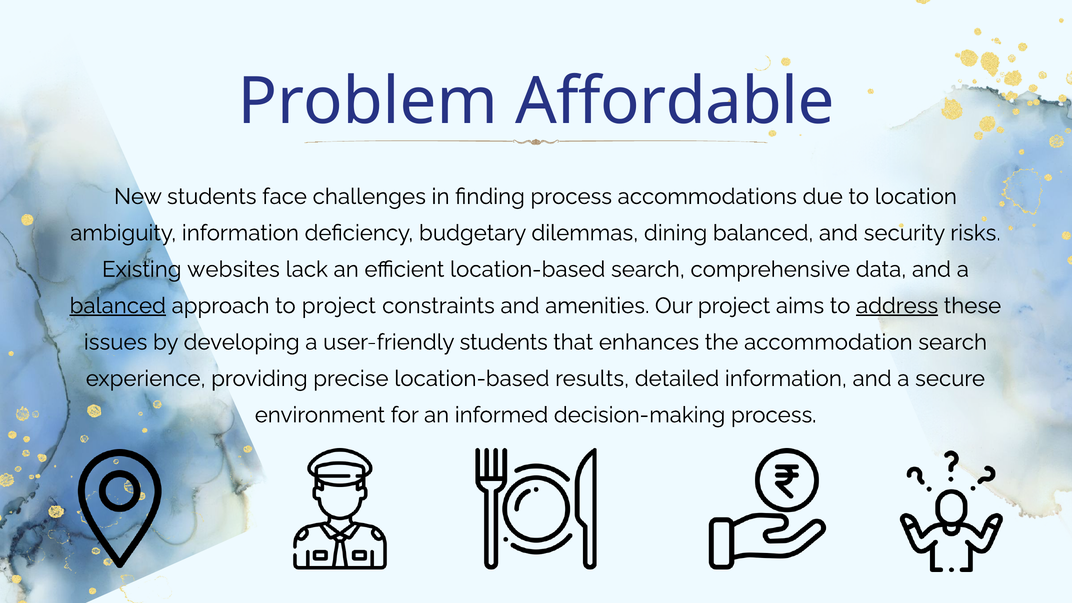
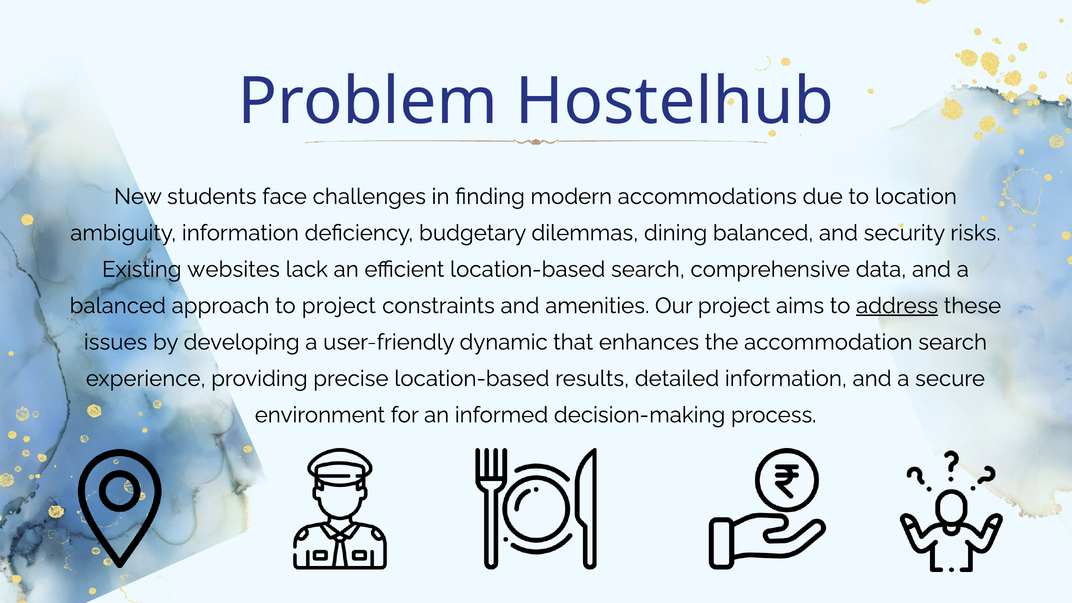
Affordable: Affordable -> Hostelhub (674, 101)
finding process: process -> modern (571, 197)
balanced underline: present -> none (118, 306)
user-friendly students: students -> dynamic (504, 342)
